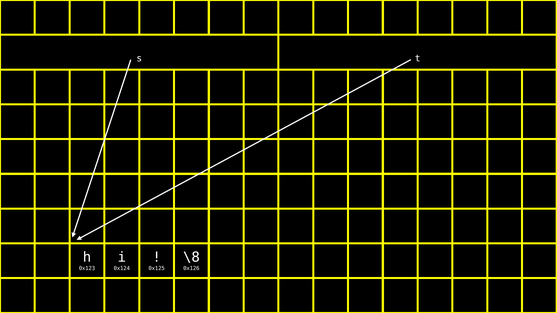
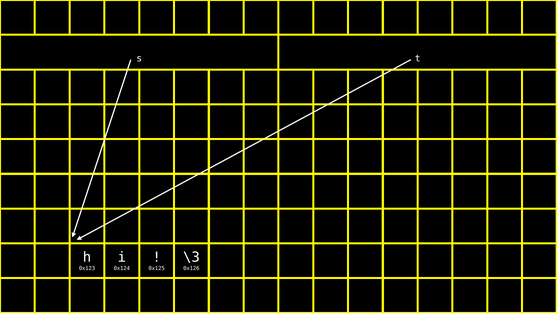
\8: \8 -> \3 (191, 257)
